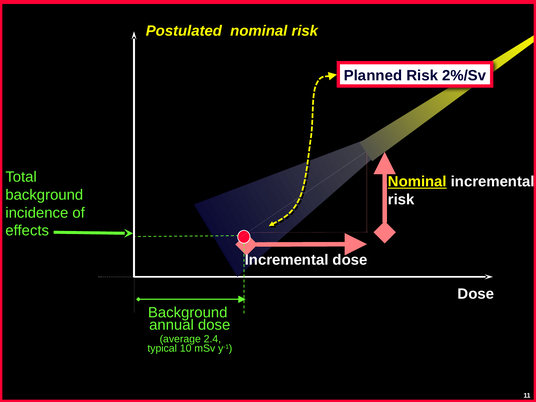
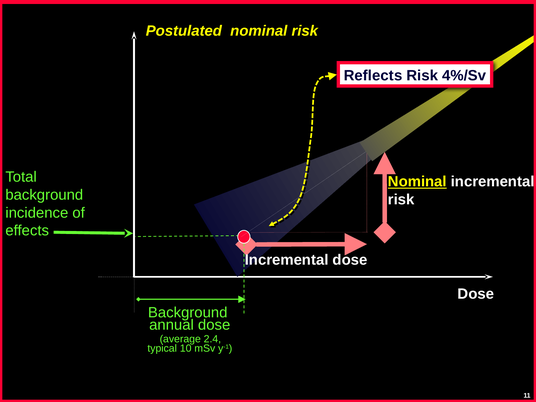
Planned: Planned -> Reflects (373, 75)
2%/Sv: 2%/Sv -> 4%/Sv (464, 75)
